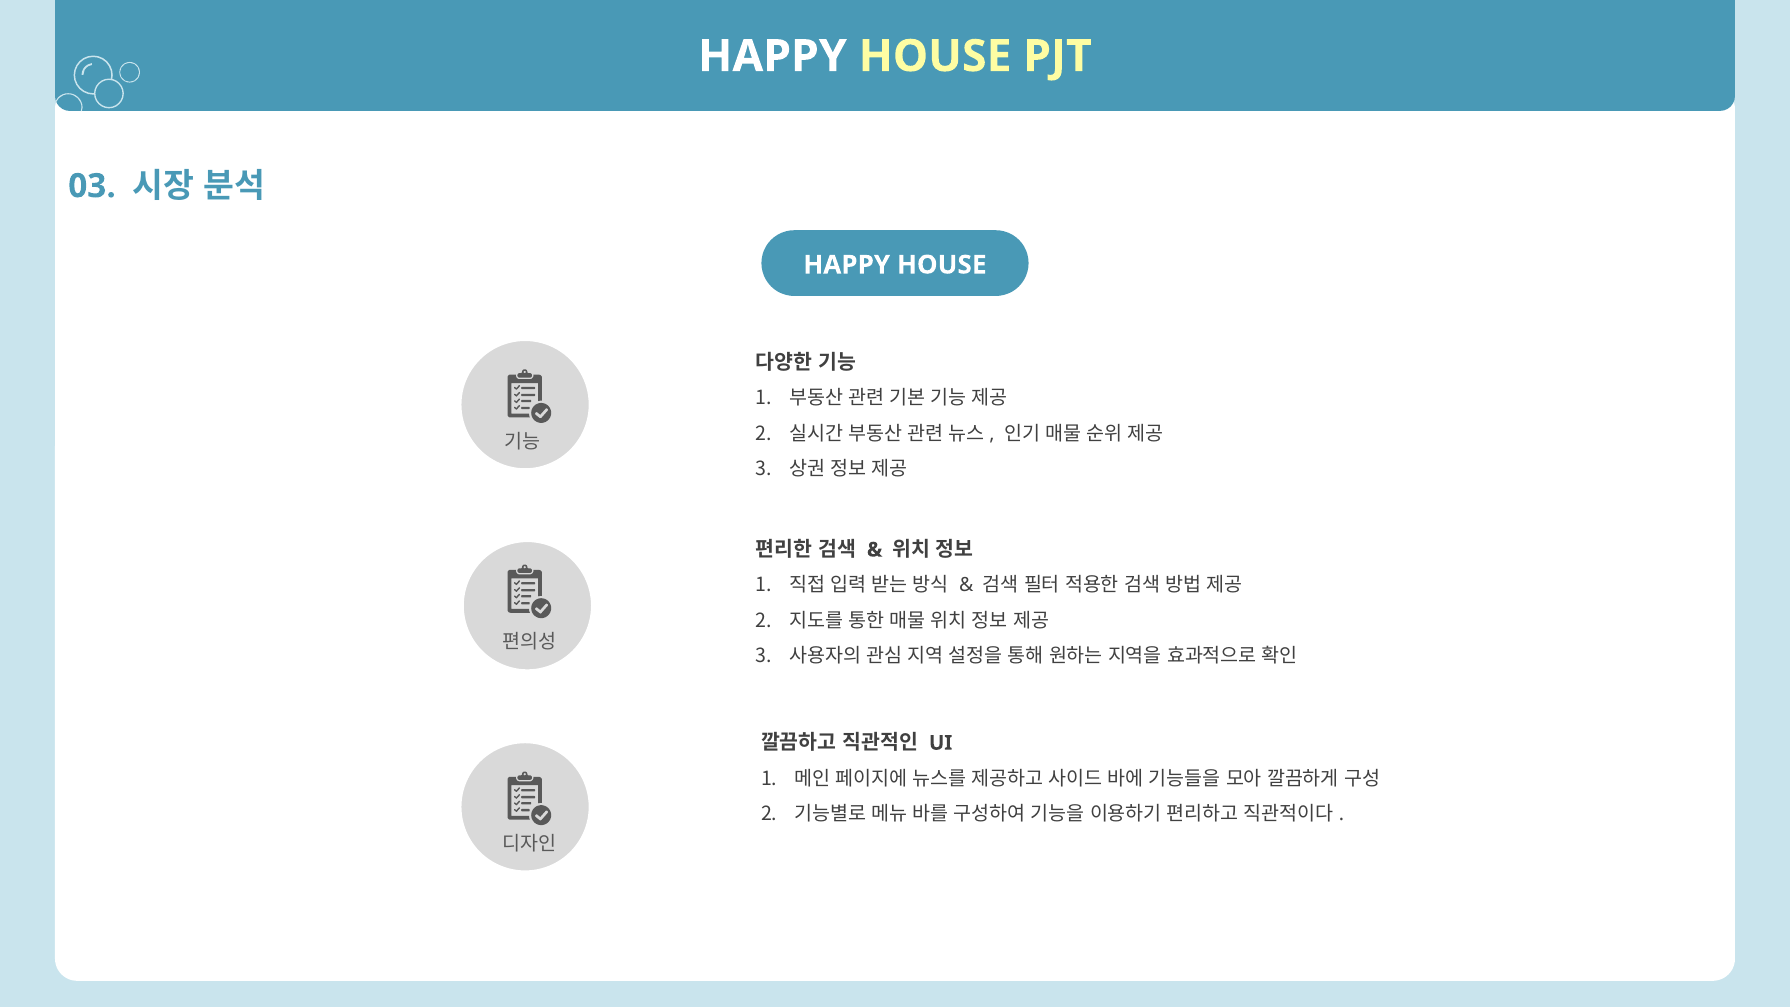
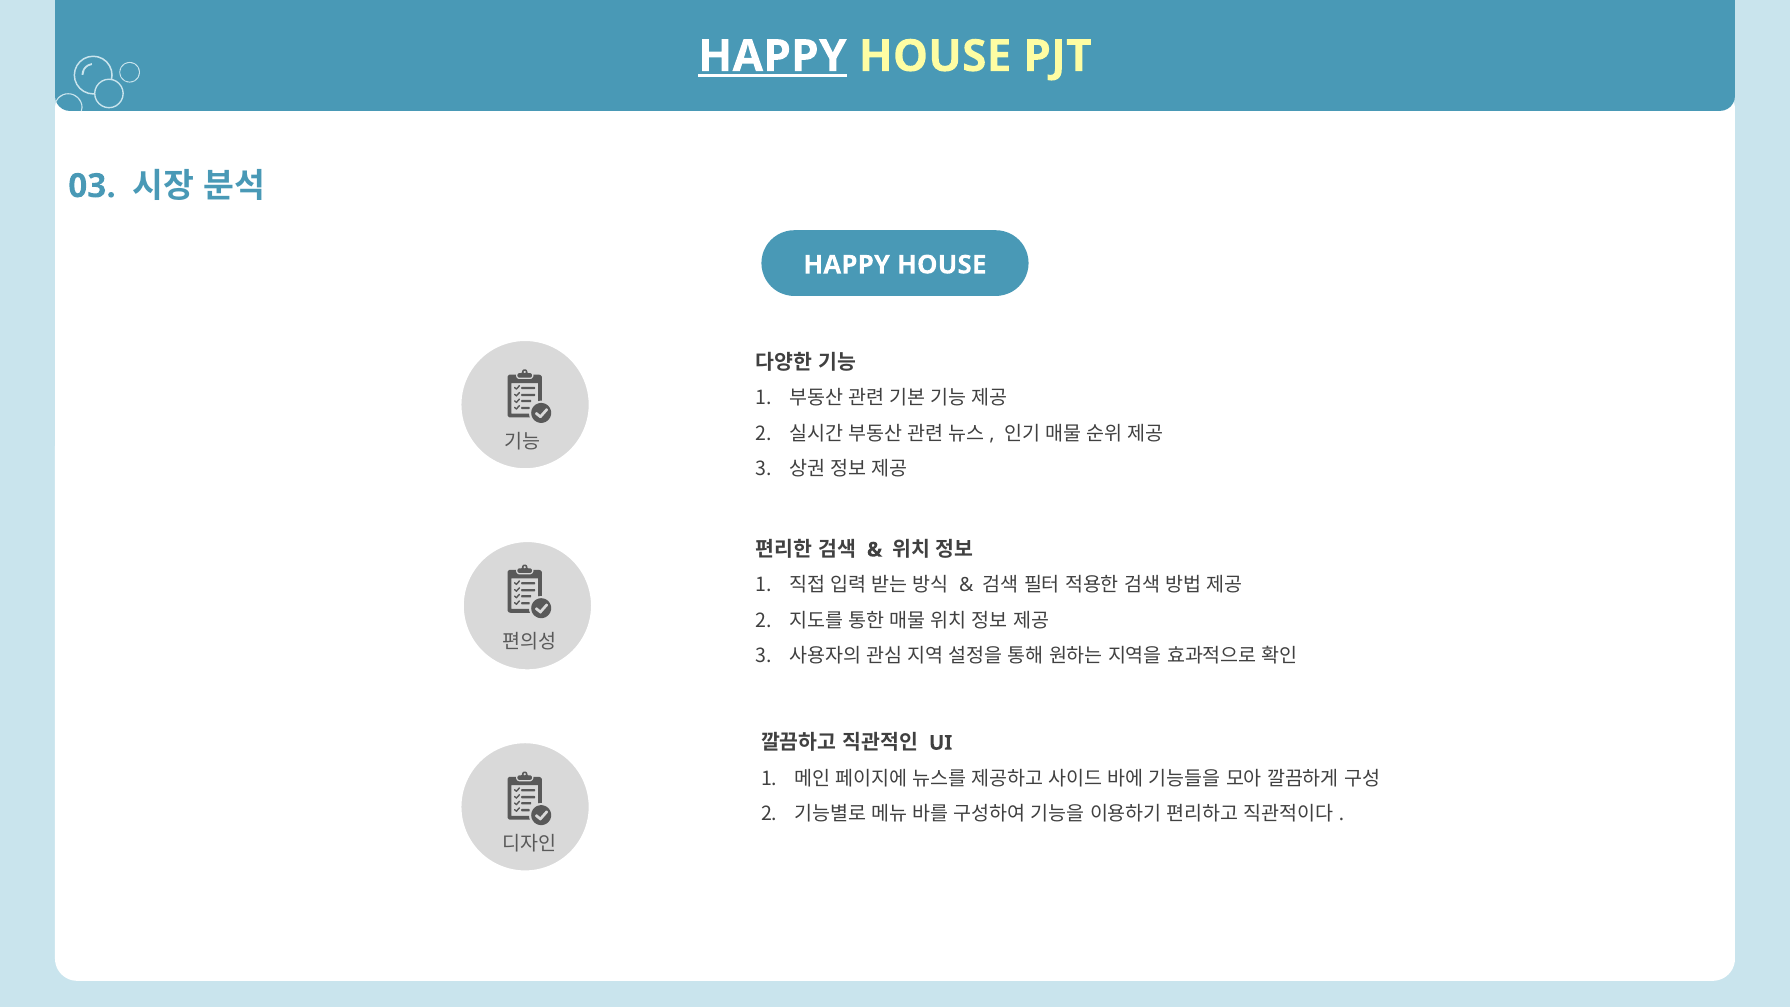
HAPPY underline: none -> present (772, 56)
